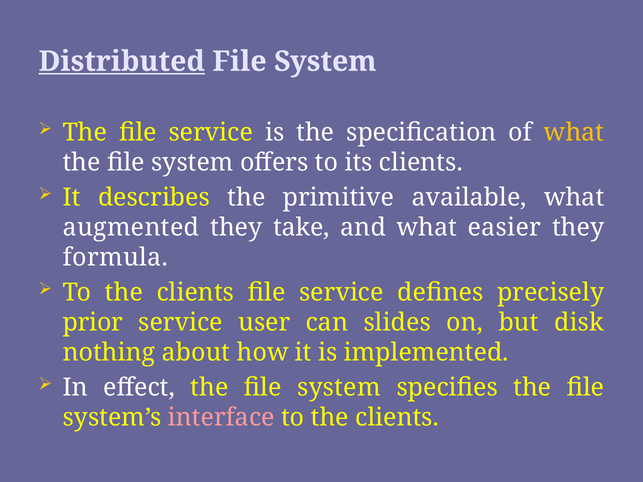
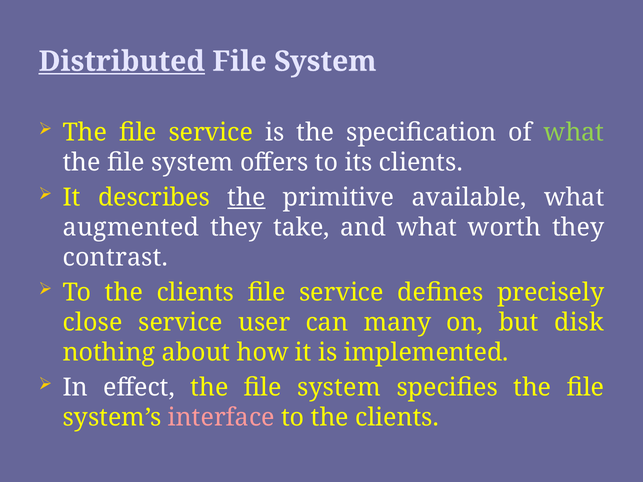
what colour: yellow -> light green (574, 132)
the underline: none -> present (246, 198)
easier: easier -> worth (504, 228)
formula: formula -> contrast (115, 258)
prior: prior -> close (93, 323)
slides: slides -> many (397, 323)
